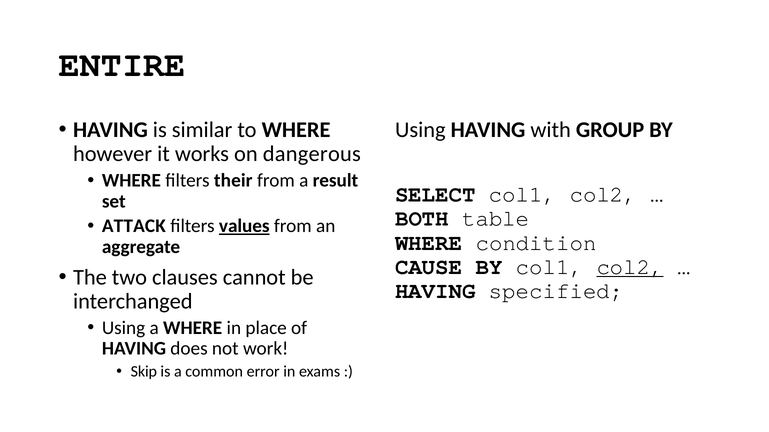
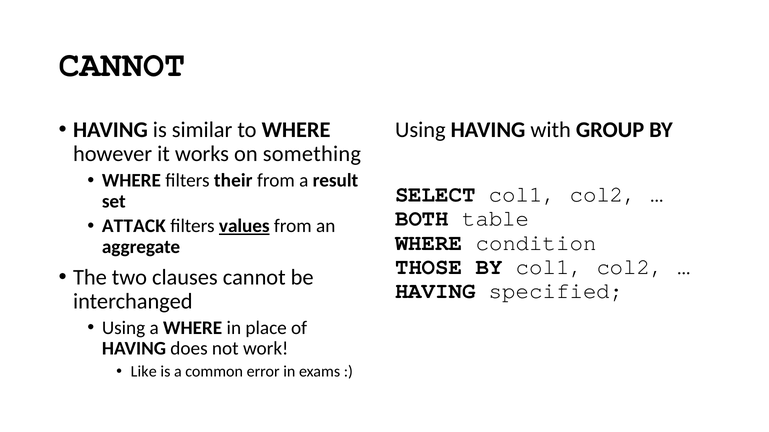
ENTIRE: ENTIRE -> CANNOT (122, 65)
dangerous: dangerous -> something (312, 154)
CAUSE: CAUSE -> THOSE (429, 267)
col2 underline: present -> none (630, 267)
Skip: Skip -> Like (144, 372)
